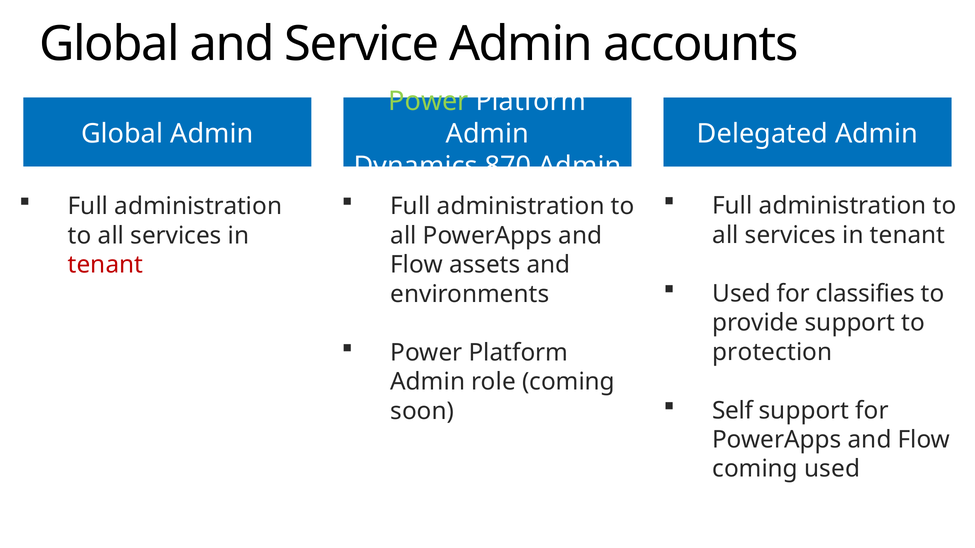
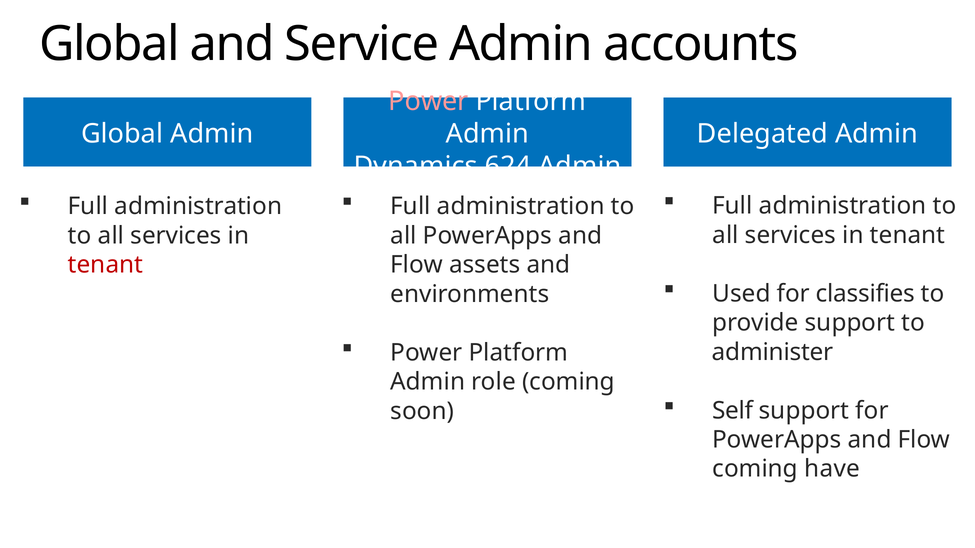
Power colour: light green -> pink (429, 101)
870: 870 -> 624 (508, 167)
protection: protection -> administer (773, 352)
coming used: used -> have (832, 469)
